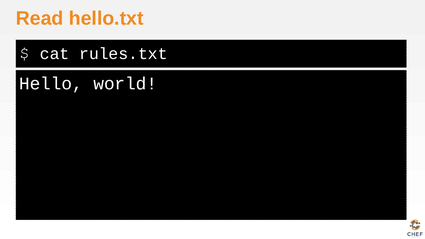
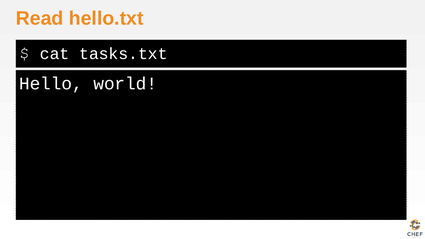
rules.txt: rules.txt -> tasks.txt (123, 54)
